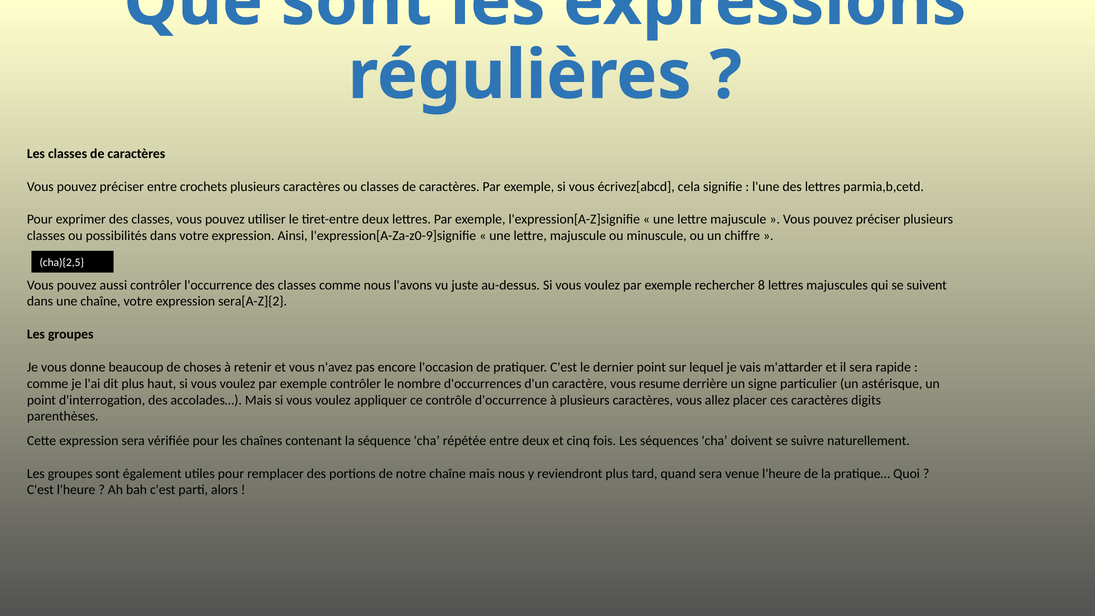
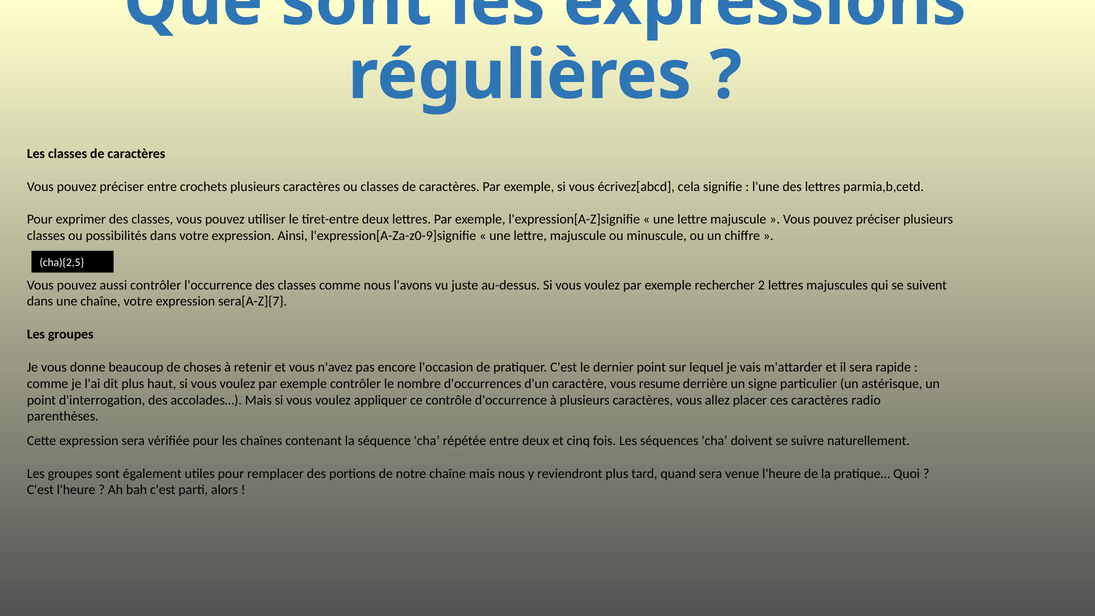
8: 8 -> 2 (761, 285)
sera[A-Z]{2: sera[A-Z]{2 -> sera[A-Z]{7 (253, 301)
digits: digits -> radio (866, 400)
